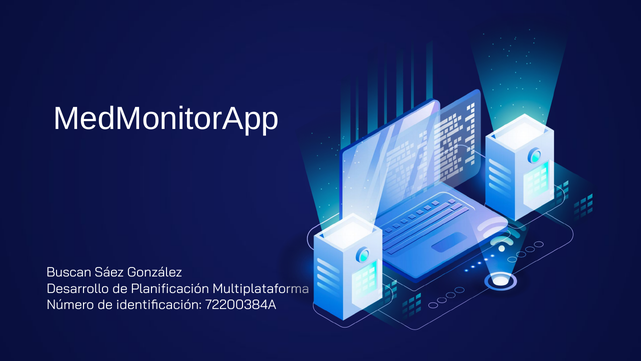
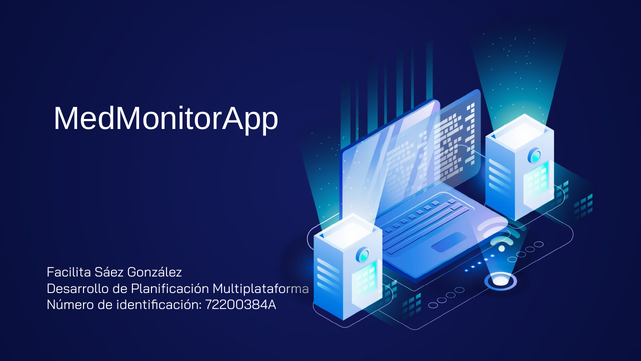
Buscan: Buscan -> Facilita (69, 272)
